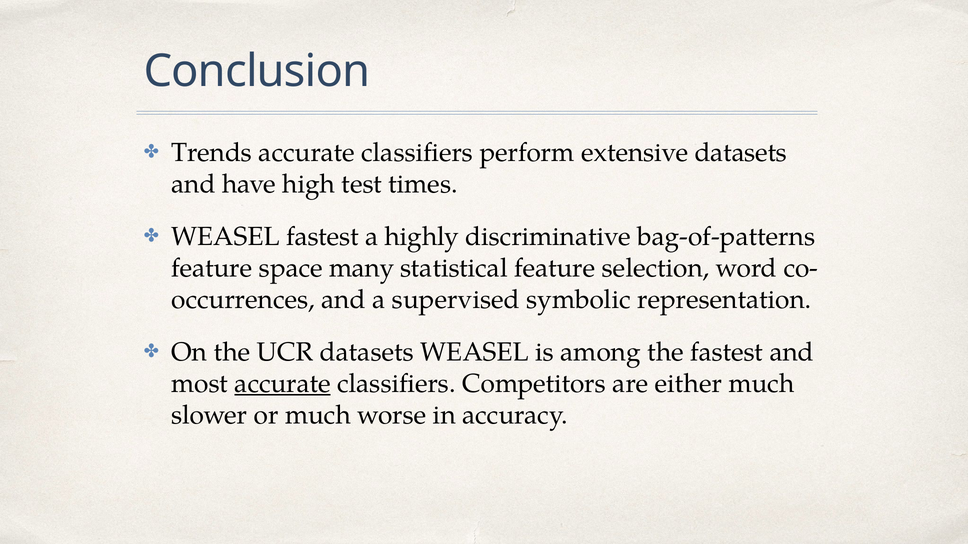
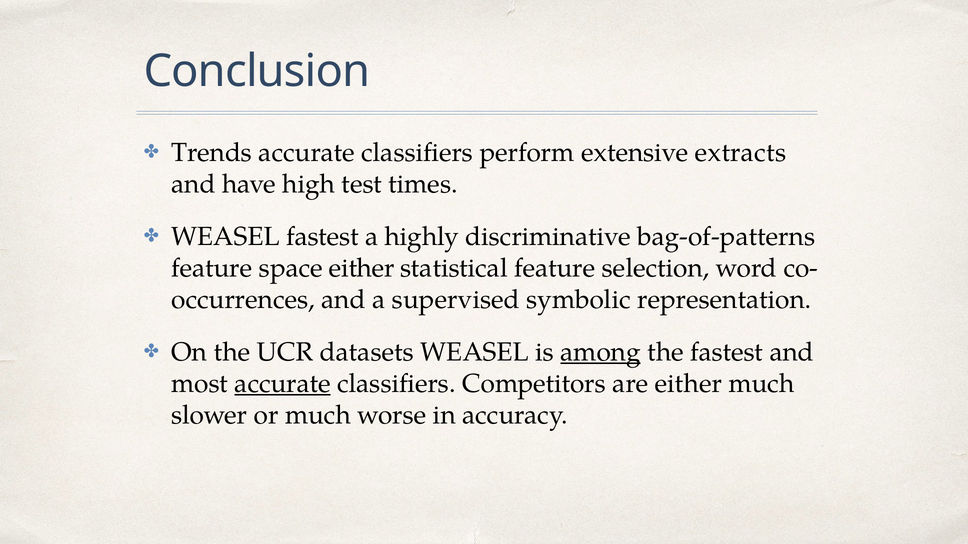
extensive datasets: datasets -> extracts (741, 153)
space many: many -> either (362, 268)
among underline: none -> present (600, 352)
